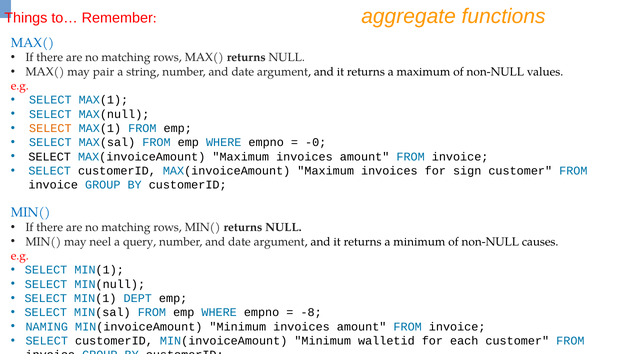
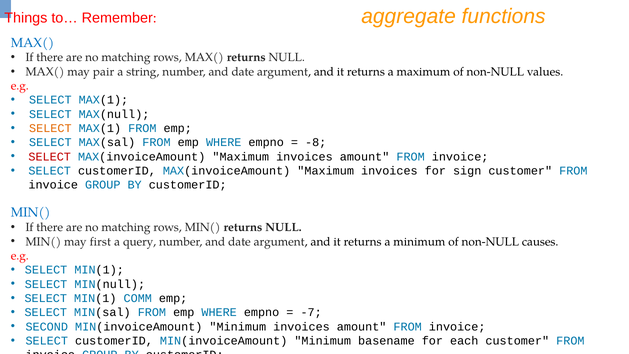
-0: -0 -> -8 (316, 142)
SELECT colour: black -> red (50, 157)
neel: neel -> first (100, 242)
DEPT: DEPT -> COMM (138, 298)
-8: -8 -> -7 (311, 312)
NAMING: NAMING -> SECOND (47, 326)
walletid: walletid -> basename (386, 341)
